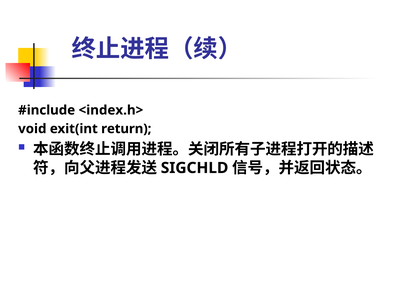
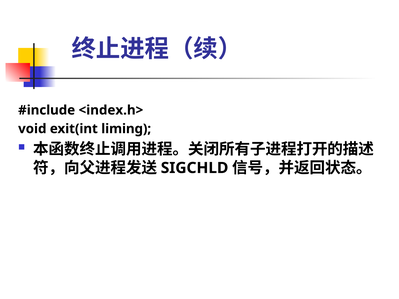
return: return -> liming (126, 129)
